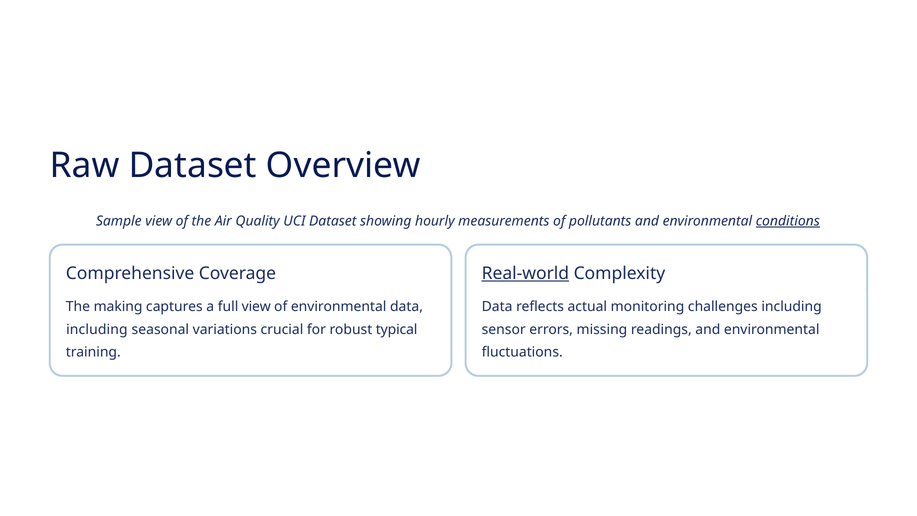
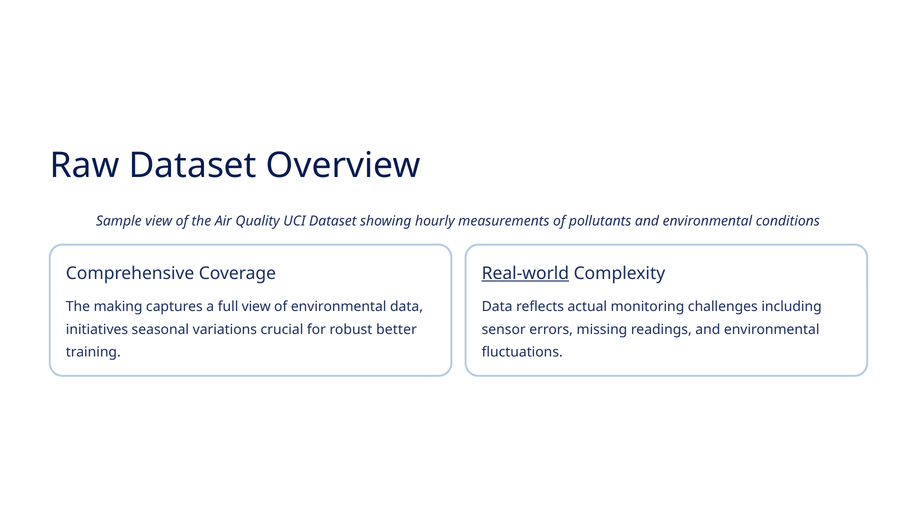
conditions underline: present -> none (788, 221)
including: including -> initiatives (97, 329)
typical: typical -> better (397, 329)
